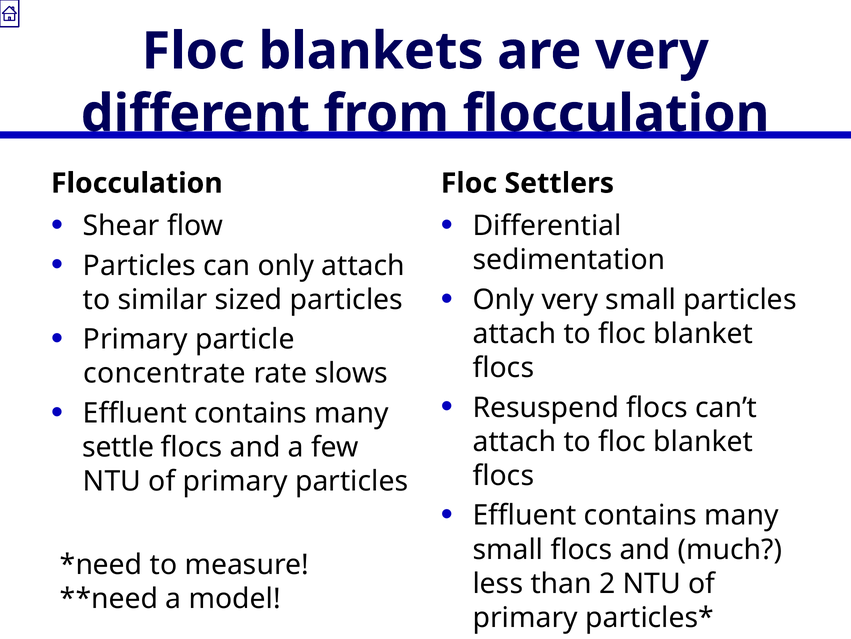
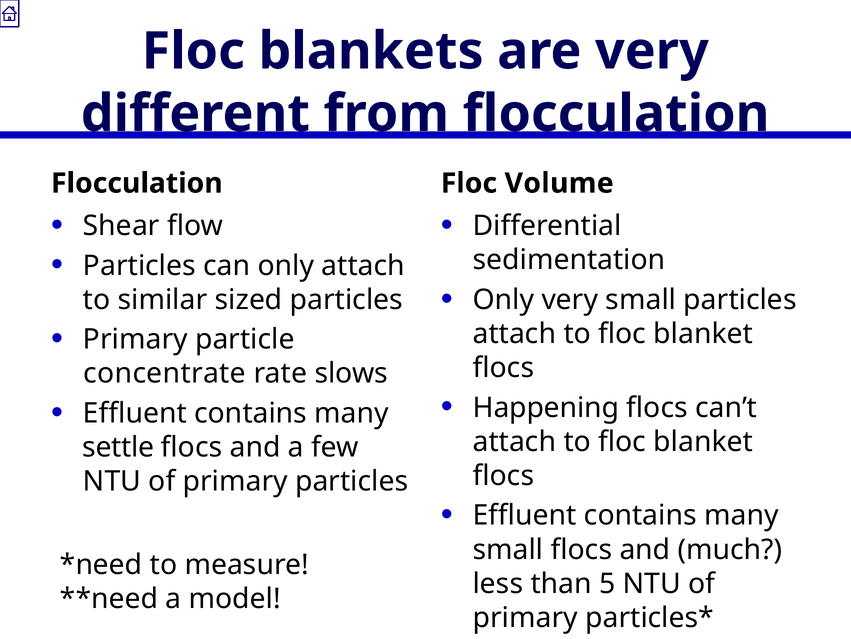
Settlers: Settlers -> Volume (559, 183)
Resuspend: Resuspend -> Happening (546, 407)
2: 2 -> 5 (607, 583)
